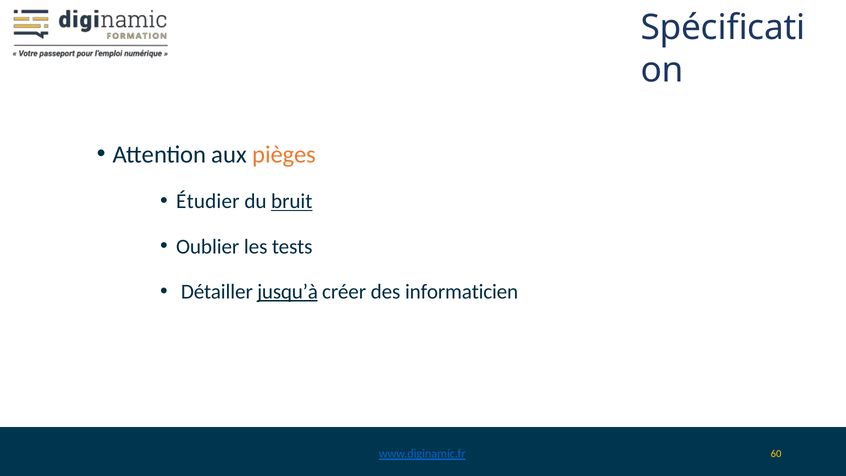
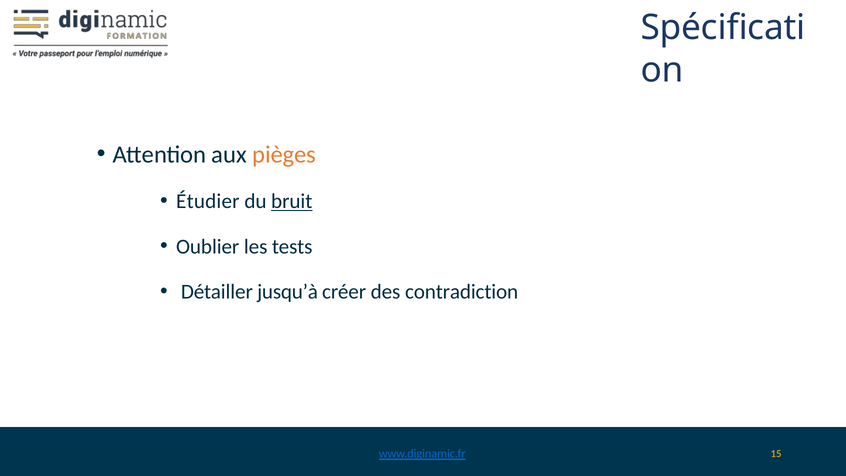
jusqu’à underline: present -> none (288, 292)
informaticien: informaticien -> contradiction (462, 292)
60: 60 -> 15 (776, 454)
